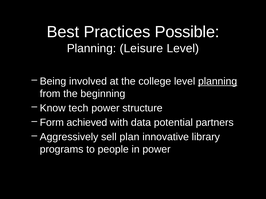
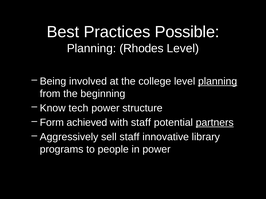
Leisure: Leisure -> Rhodes (142, 48)
with data: data -> staff (141, 123)
partners underline: none -> present (215, 123)
sell plan: plan -> staff (129, 137)
